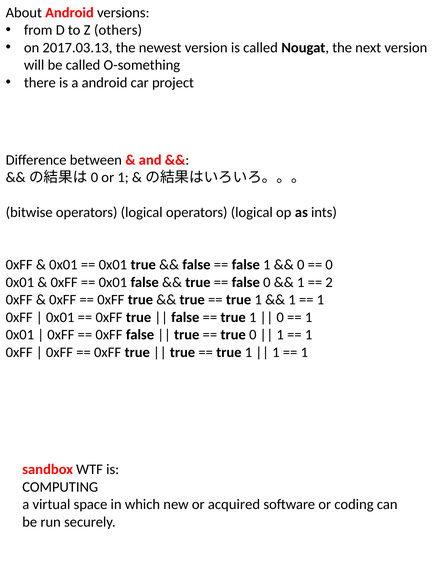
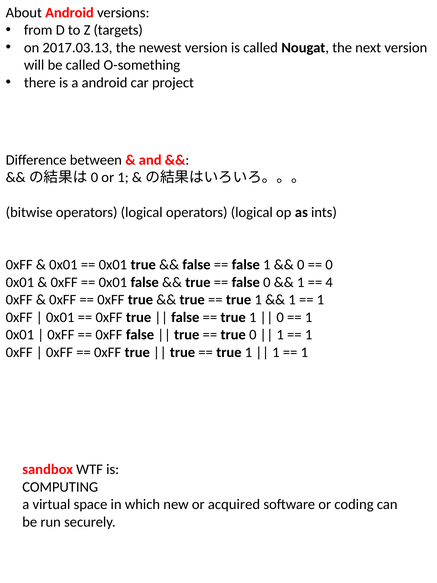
others: others -> targets (118, 30)
2: 2 -> 4 (329, 282)
